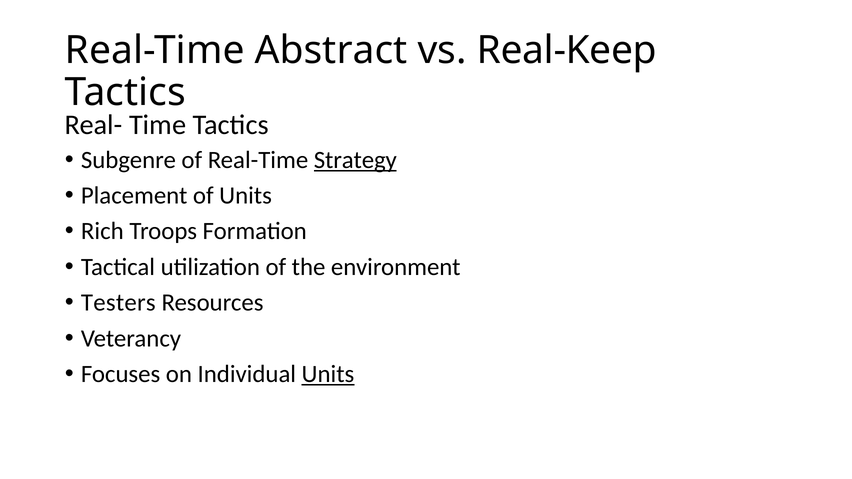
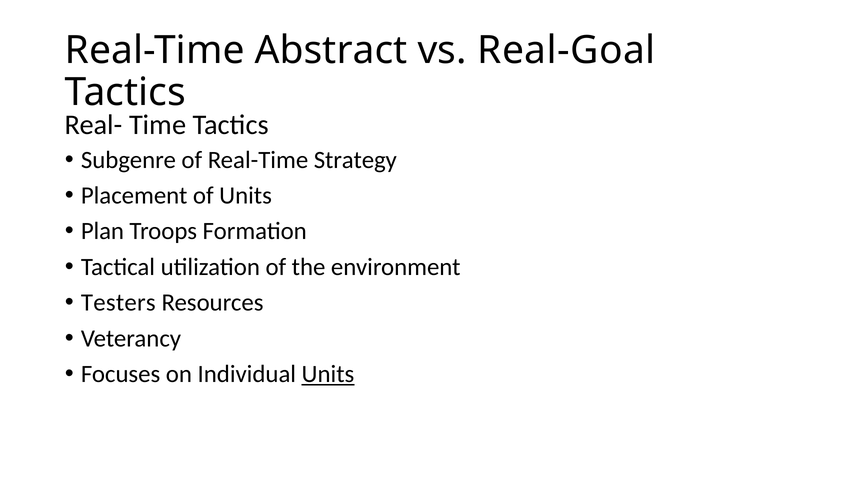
Real-Keep: Real-Keep -> Real-Goal (566, 50)
Strategy underline: present -> none (355, 160)
Rich: Rich -> Plan (102, 231)
